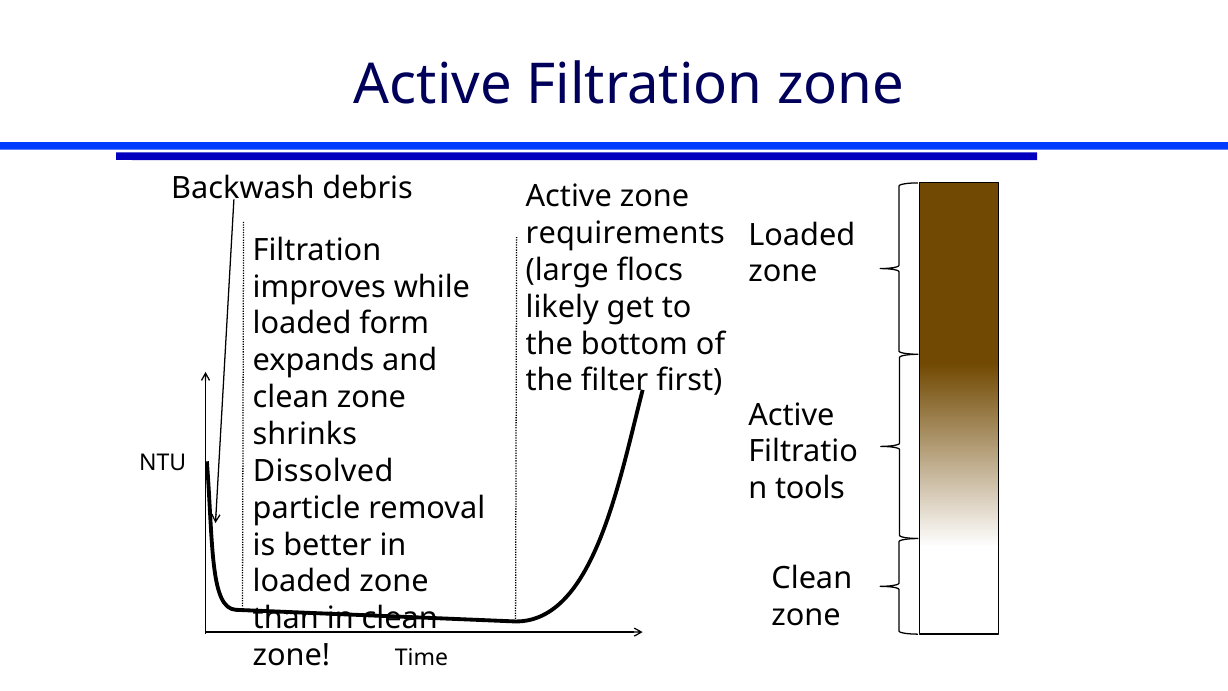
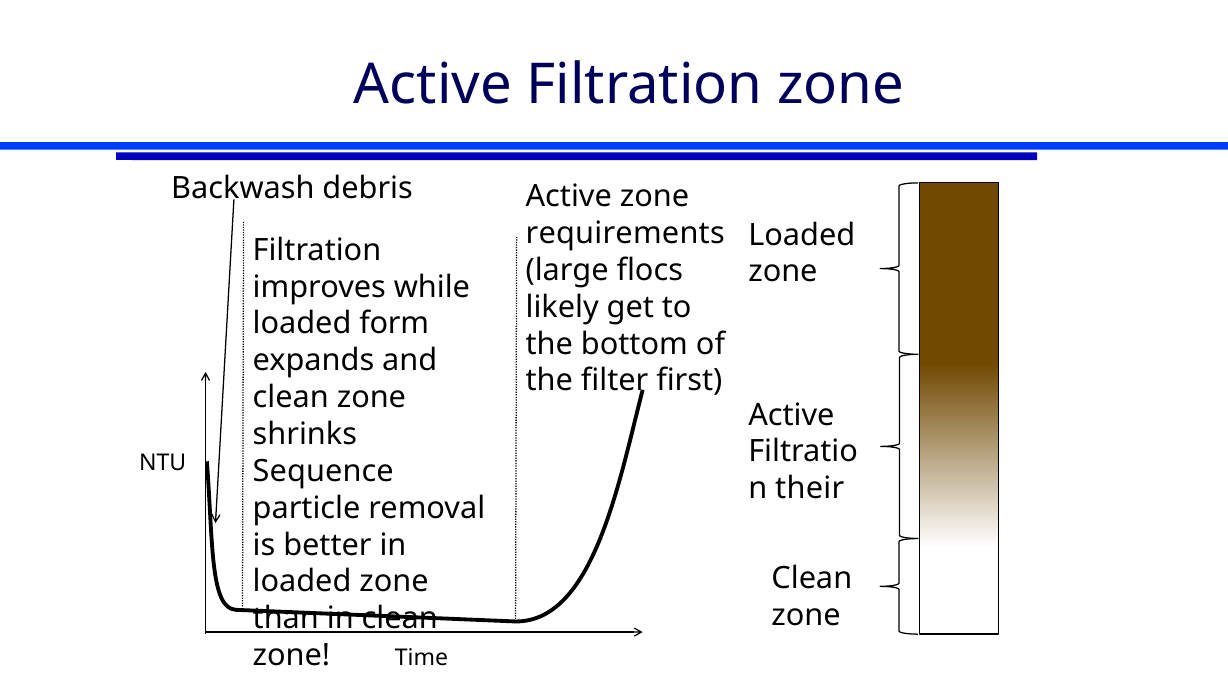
Dissolved: Dissolved -> Sequence (323, 471)
tools: tools -> their (810, 488)
